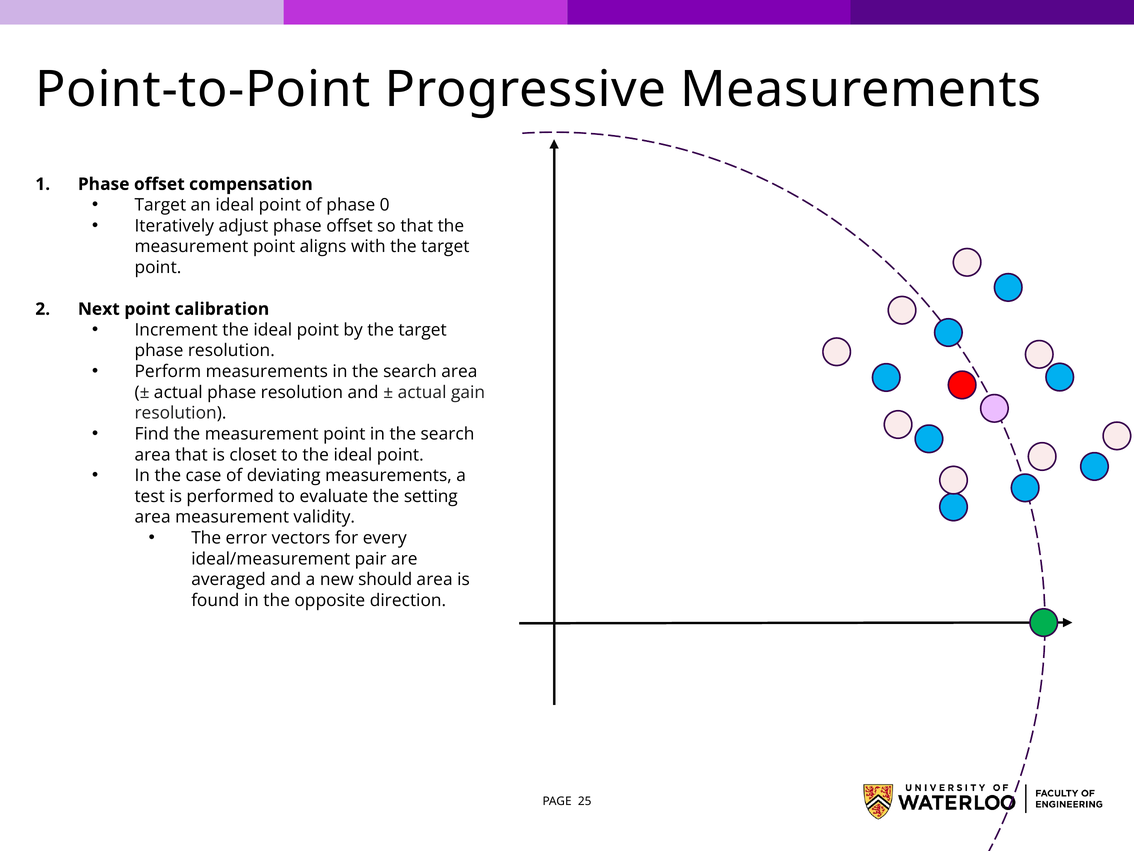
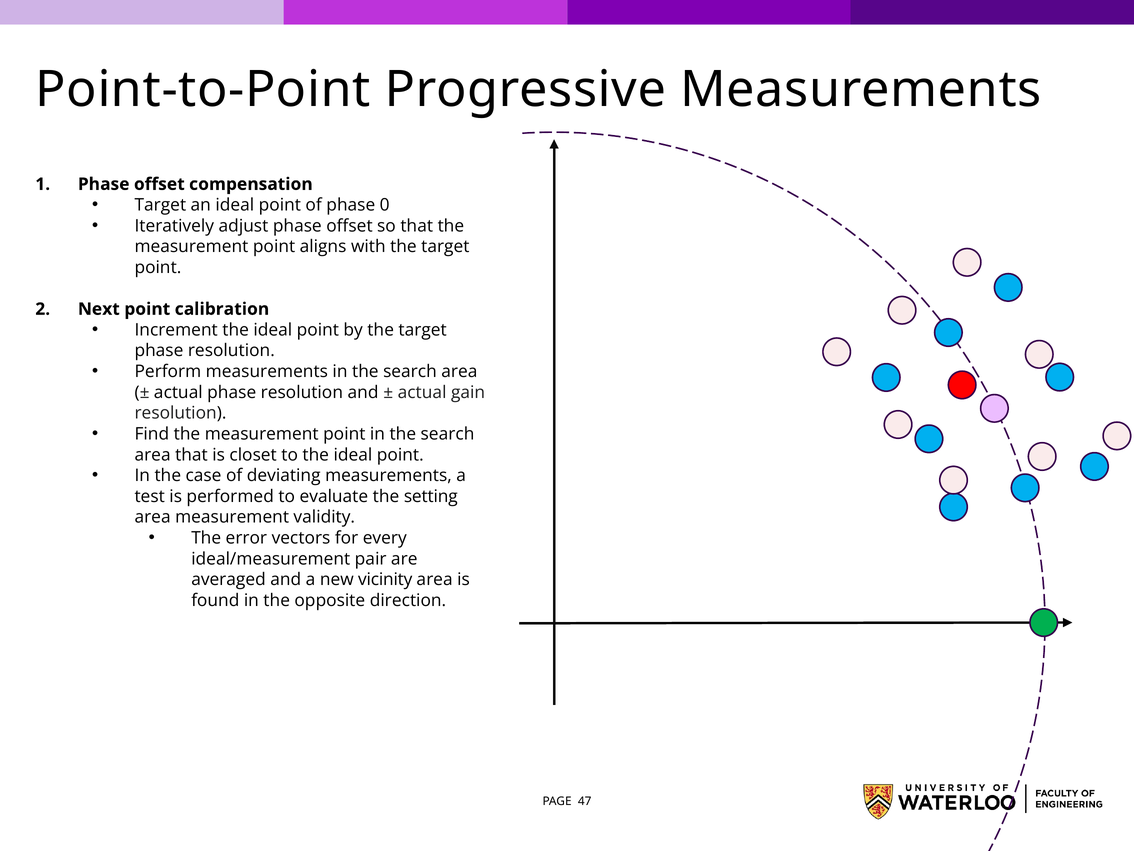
should: should -> vicinity (385, 579)
25: 25 -> 47 (585, 801)
